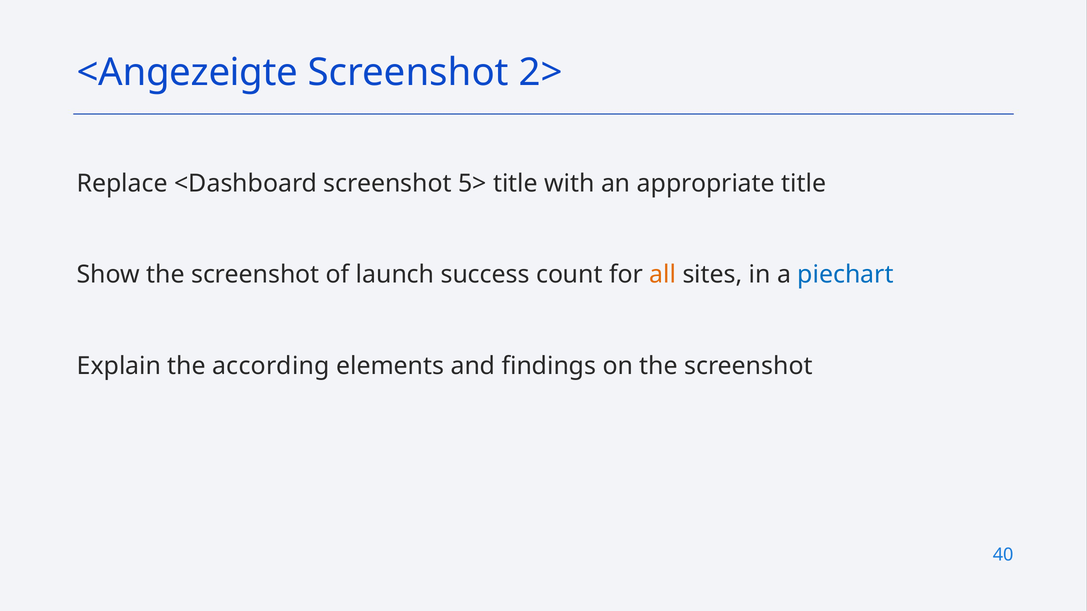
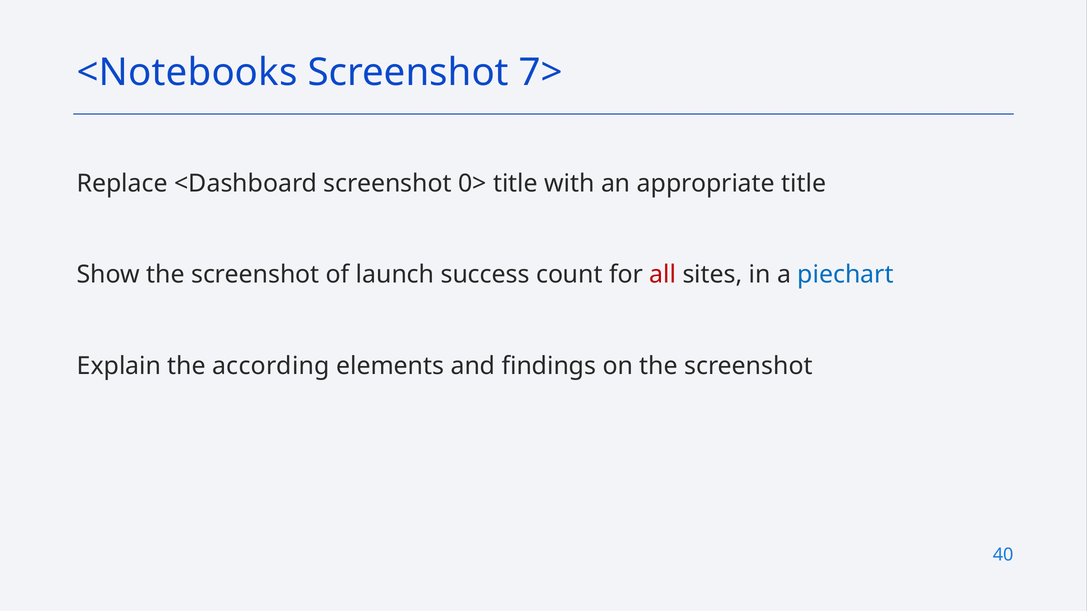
<Angezeigte: <Angezeigte -> <Notebooks (187, 73)
2>: 2> -> 7> (541, 73)
5>: 5> -> 0> (472, 183)
all colour: orange -> red (663, 275)
